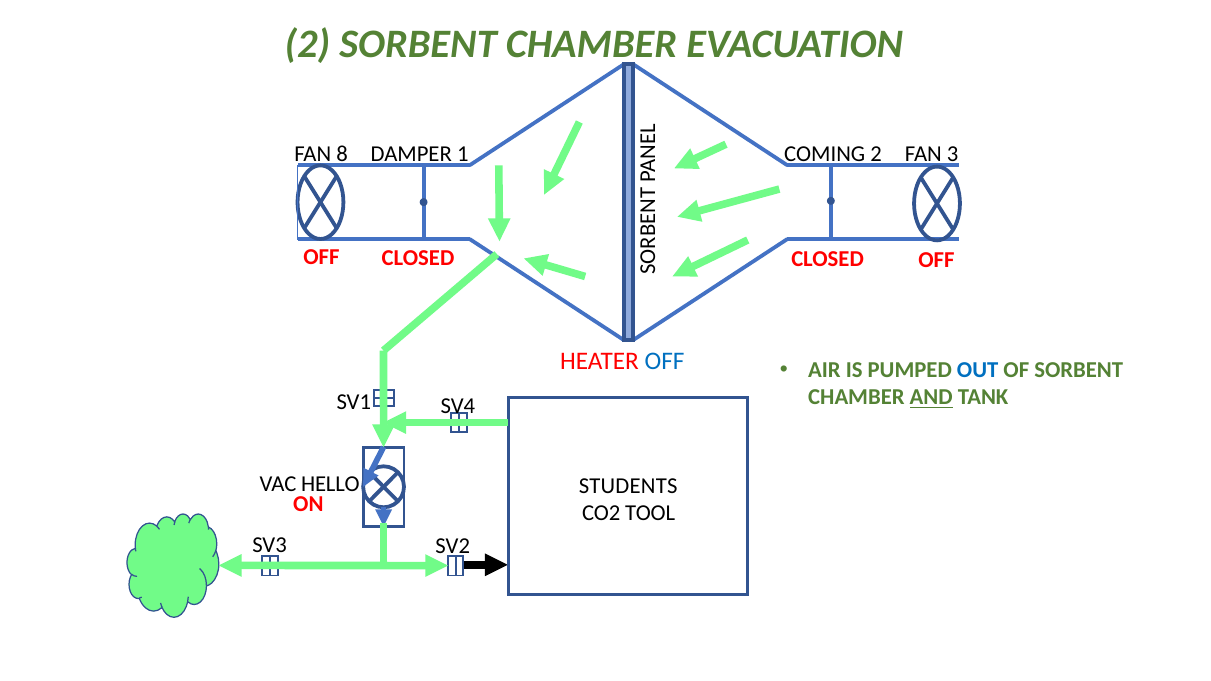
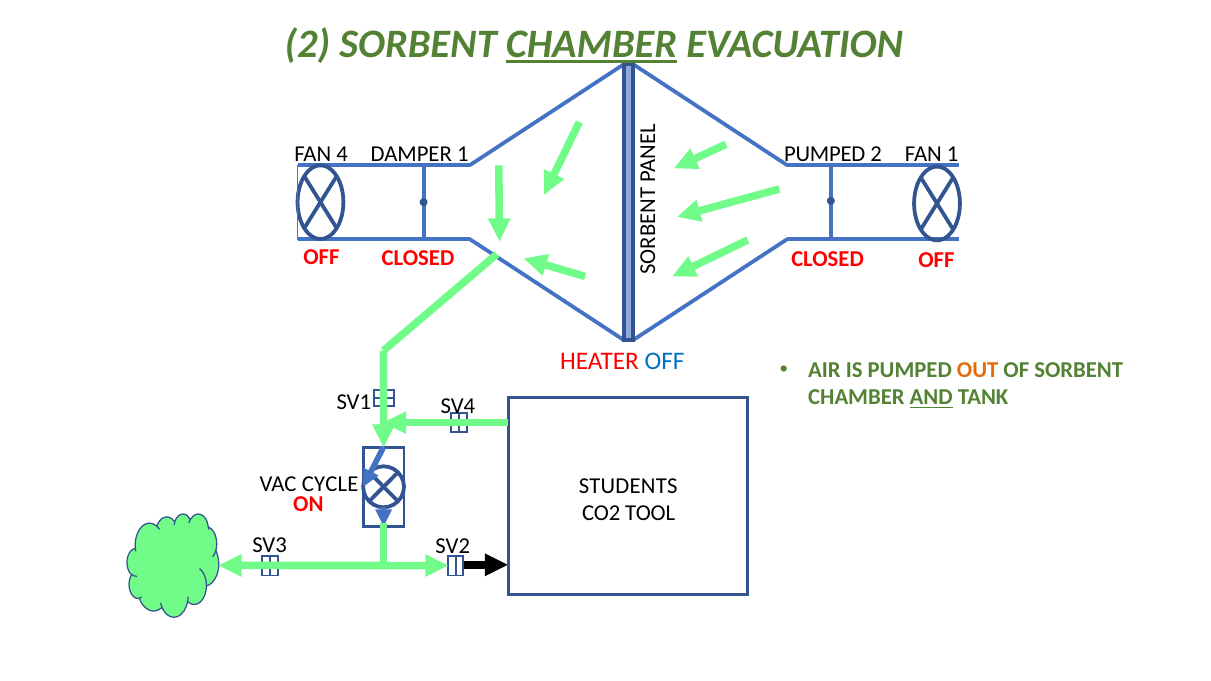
CHAMBER underline: none -> present (591, 44)
8: 8 -> 4 (342, 154)
1 COMING: COMING -> PUMPED (825, 154)
FAN 3: 3 -> 1 (953, 154)
OUT colour: blue -> orange (978, 370)
HELLO: HELLO -> CYCLE (330, 484)
